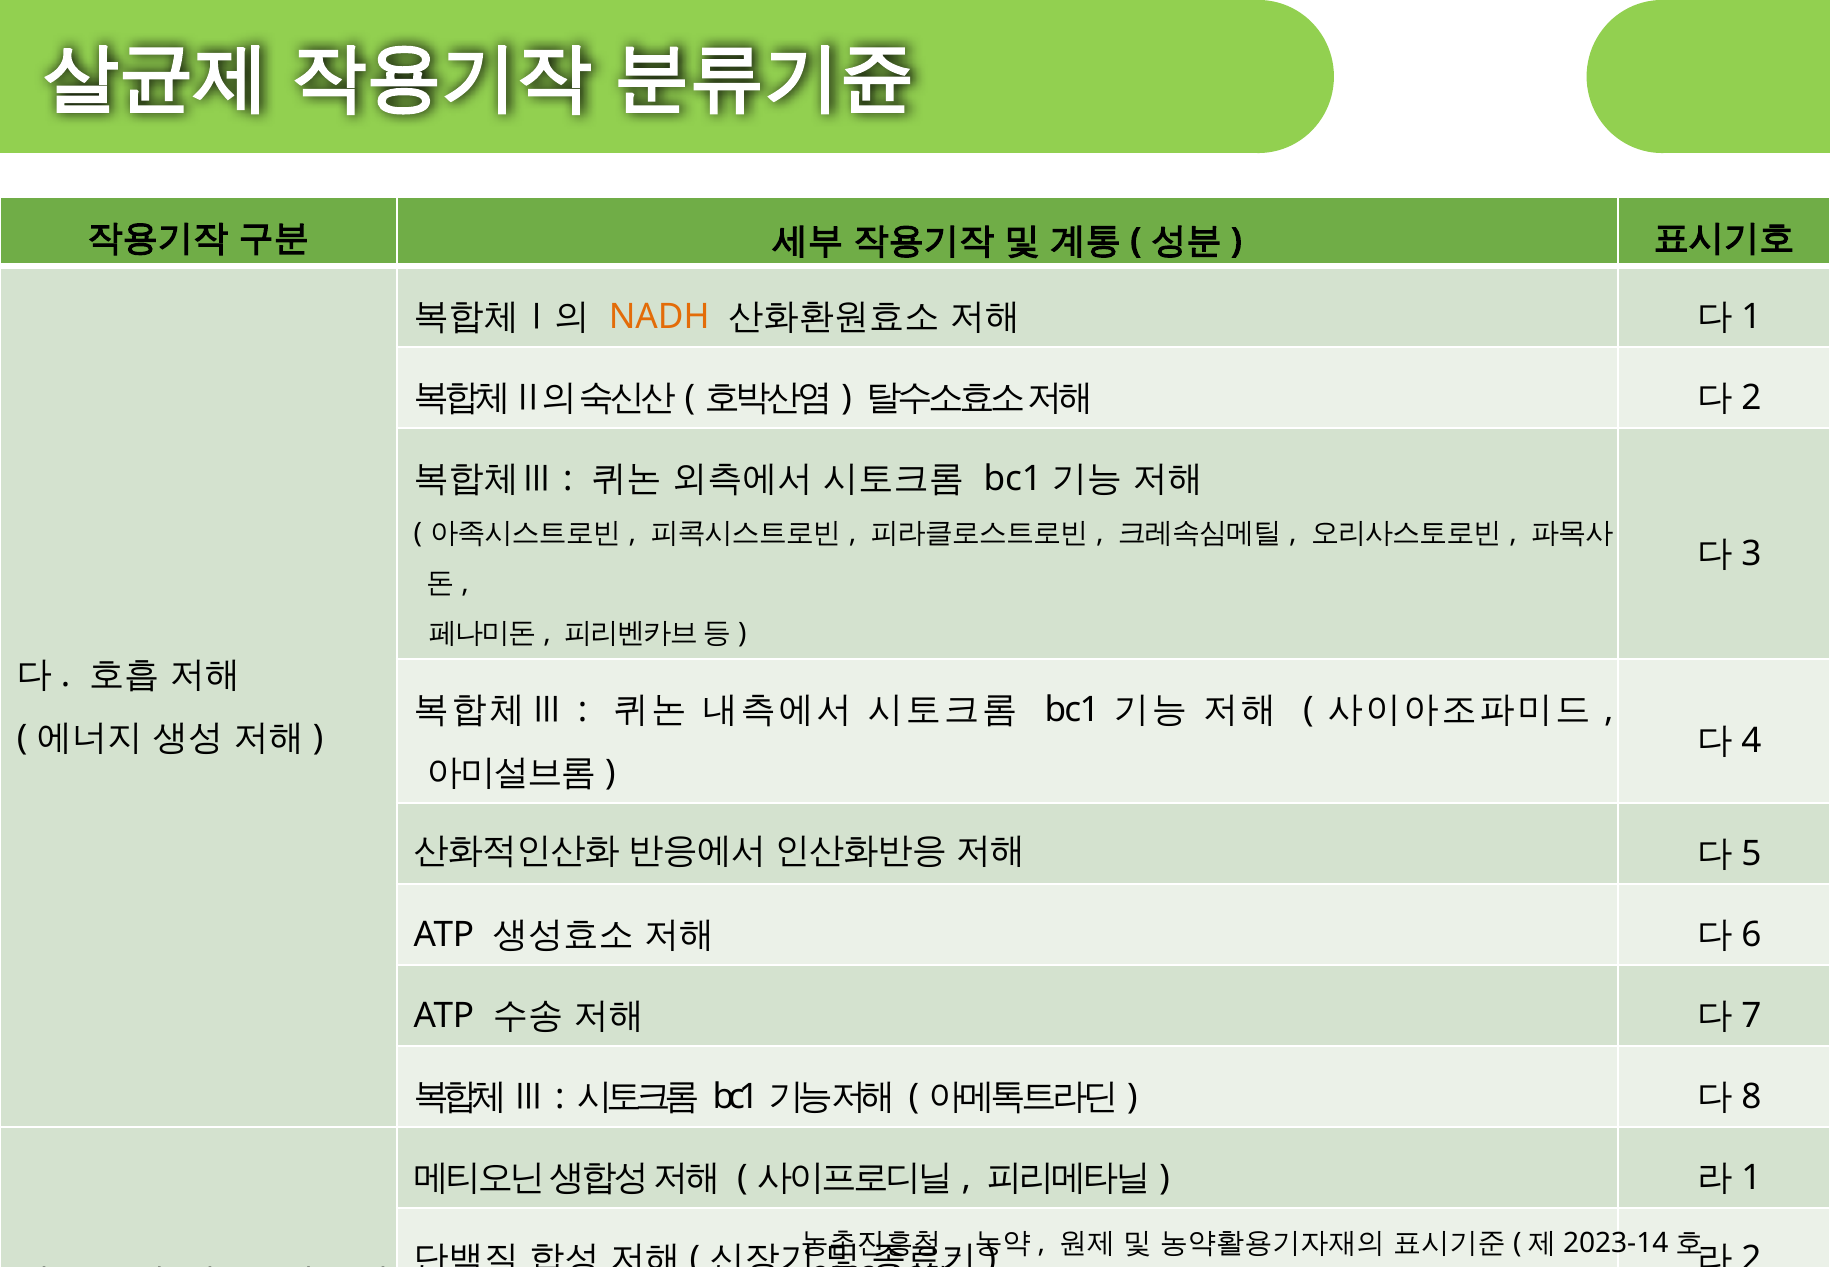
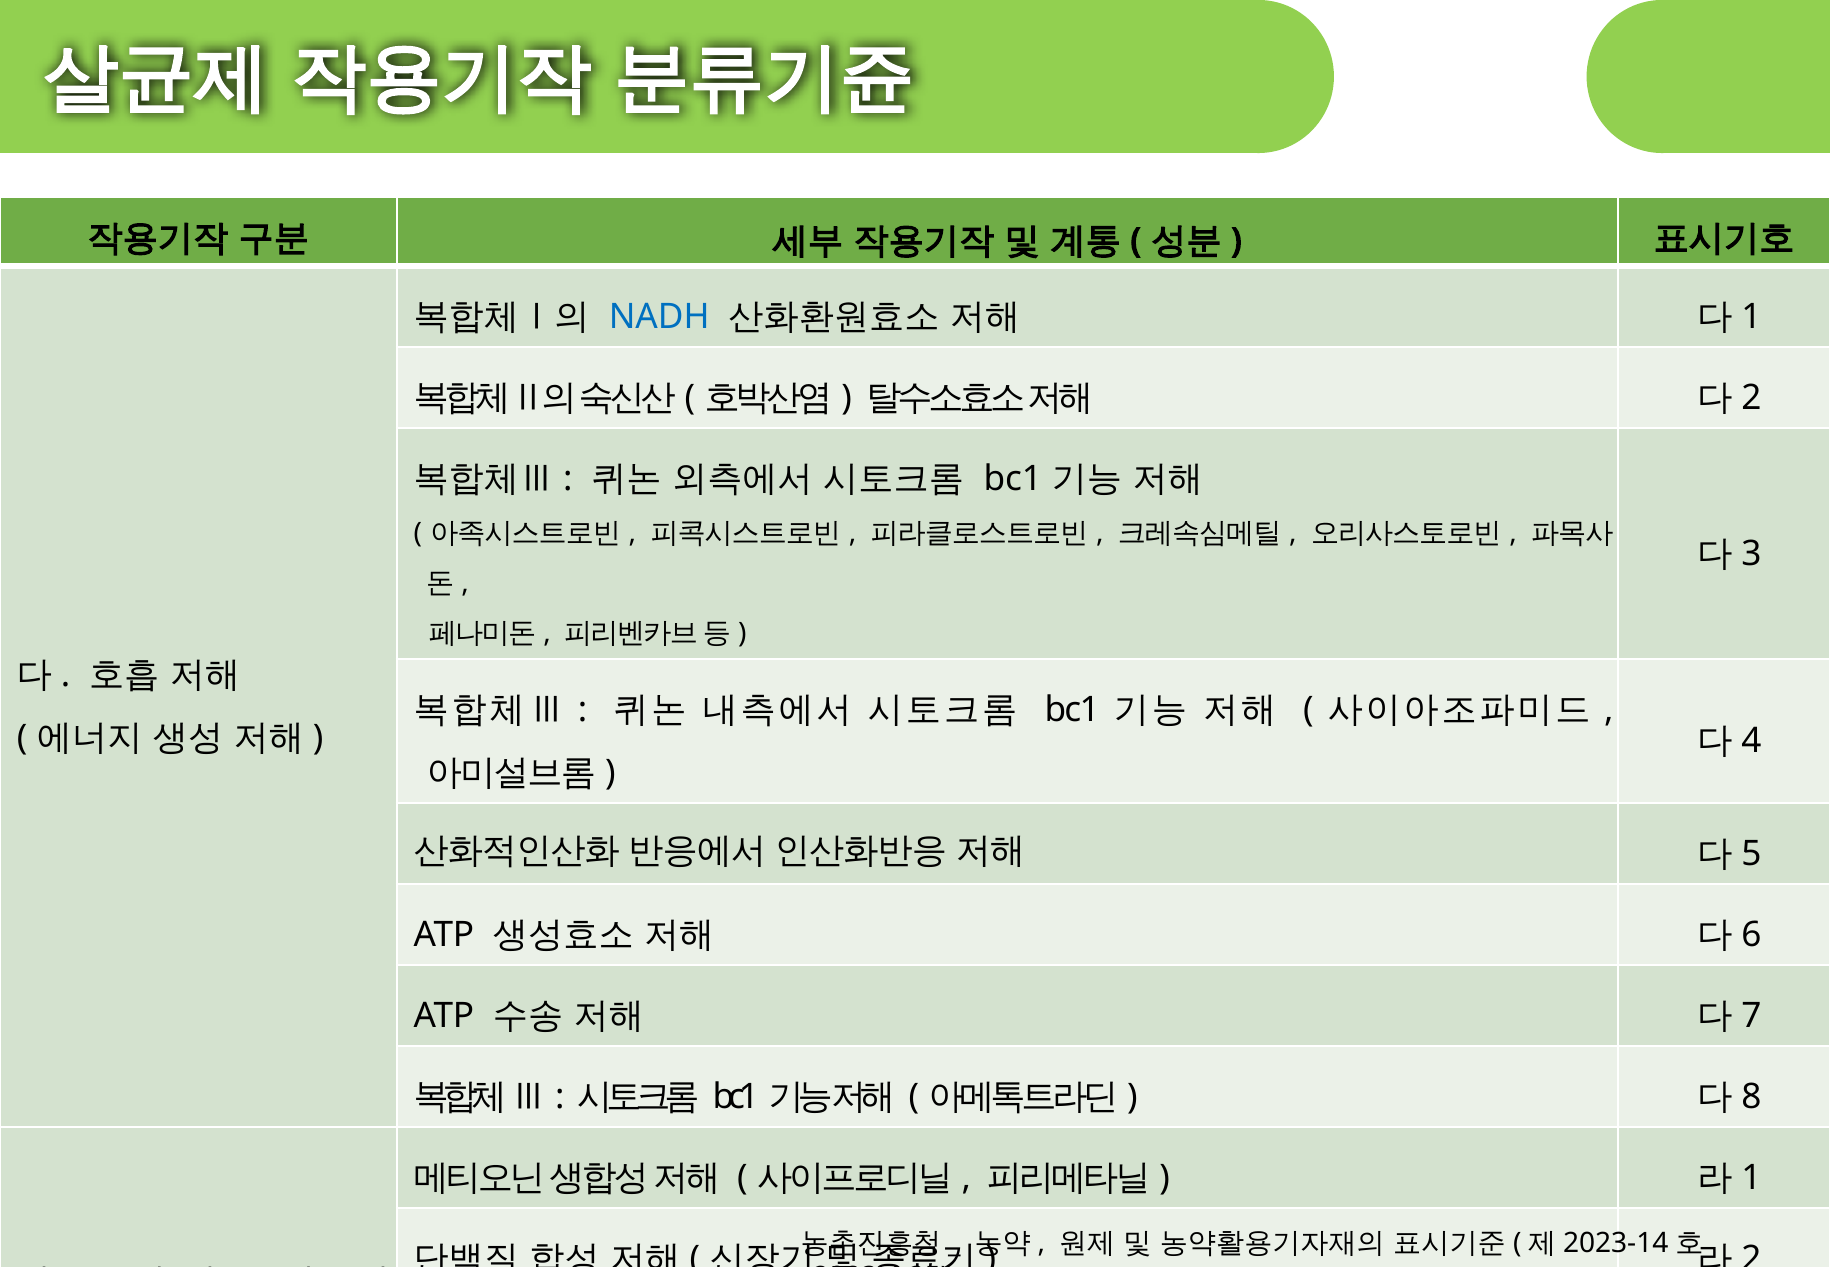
NADH colour: orange -> blue (659, 316)
